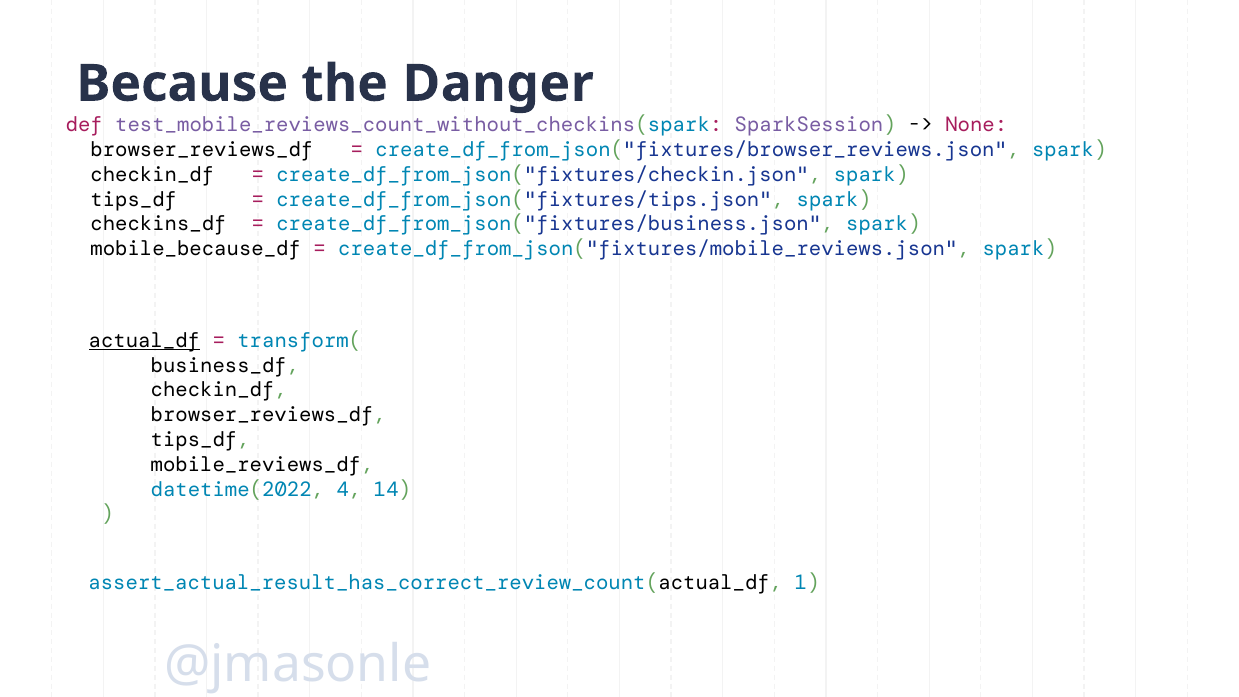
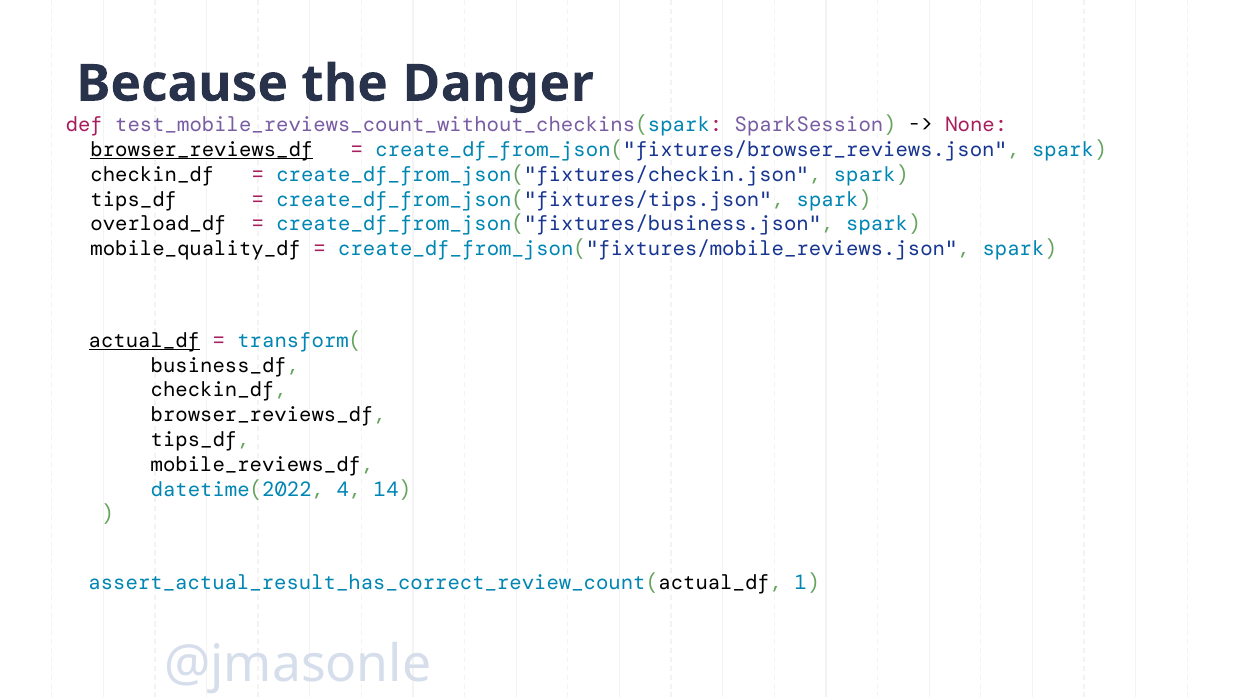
browser_reviews_df underline: none -> present (202, 150)
checkins_df: checkins_df -> overload_df (159, 224)
mobile_because_df: mobile_because_df -> mobile_quality_df (196, 249)
